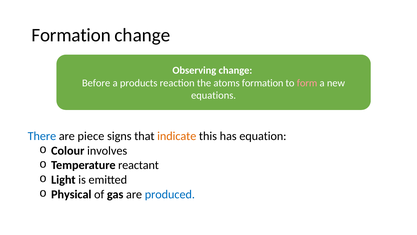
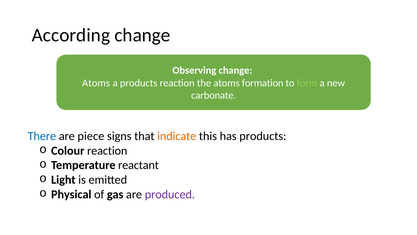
Formation: Formation -> According (71, 35)
Before: Before -> Atoms (96, 83)
form colour: pink -> light green (307, 83)
equations: equations -> carbonate (214, 95)
has equation: equation -> products (263, 136)
Colour involves: involves -> reaction (107, 150)
produced colour: blue -> purple (170, 194)
